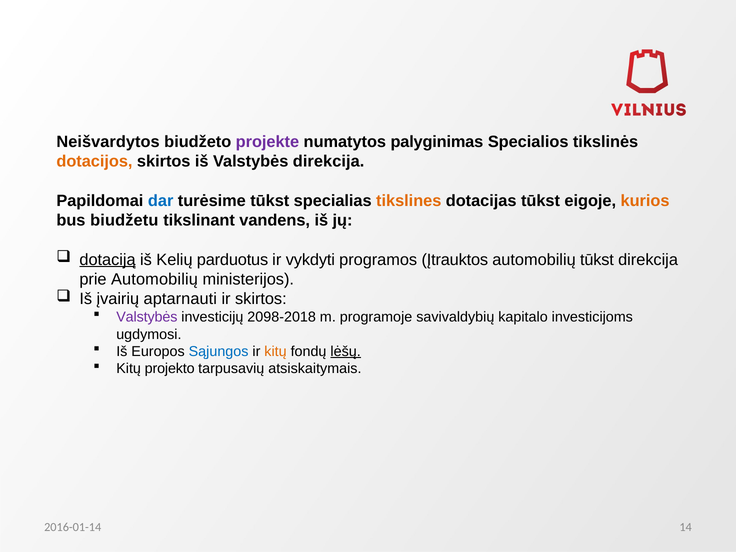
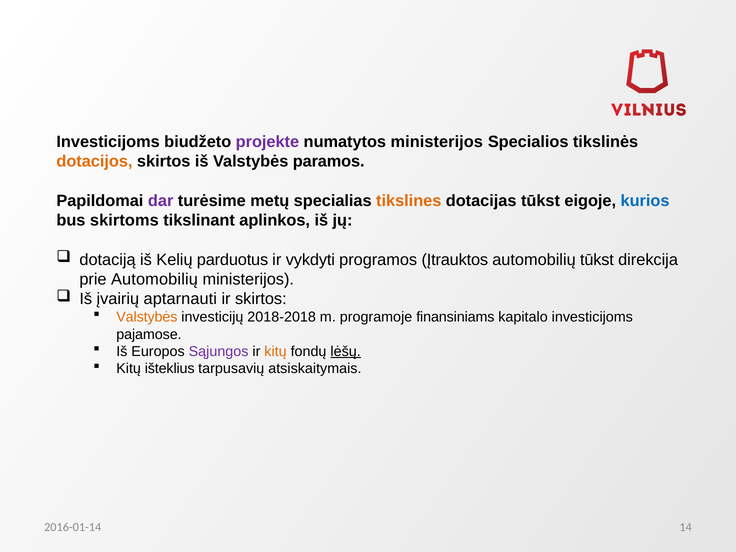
Neišvardytos: Neišvardytos -> Investicijoms (108, 142)
numatytos palyginimas: palyginimas -> ministerijos (437, 142)
Valstybės direkcija: direkcija -> paramos (329, 162)
dar colour: blue -> purple (161, 201)
turėsime tūkst: tūkst -> metų (270, 201)
kurios colour: orange -> blue (645, 201)
biudžetu: biudžetu -> skirtoms (124, 220)
vandens: vandens -> aplinkos (275, 220)
dotaciją underline: present -> none (108, 260)
Valstybės colour: purple -> orange (147, 317)
2098-2018: 2098-2018 -> 2018-2018 (282, 317)
savivaldybių: savivaldybių -> finansiniams (455, 317)
ugdymosi: ugdymosi -> pajamose (149, 334)
Sąjungos colour: blue -> purple (219, 351)
projekto: projekto -> išteklius (170, 369)
